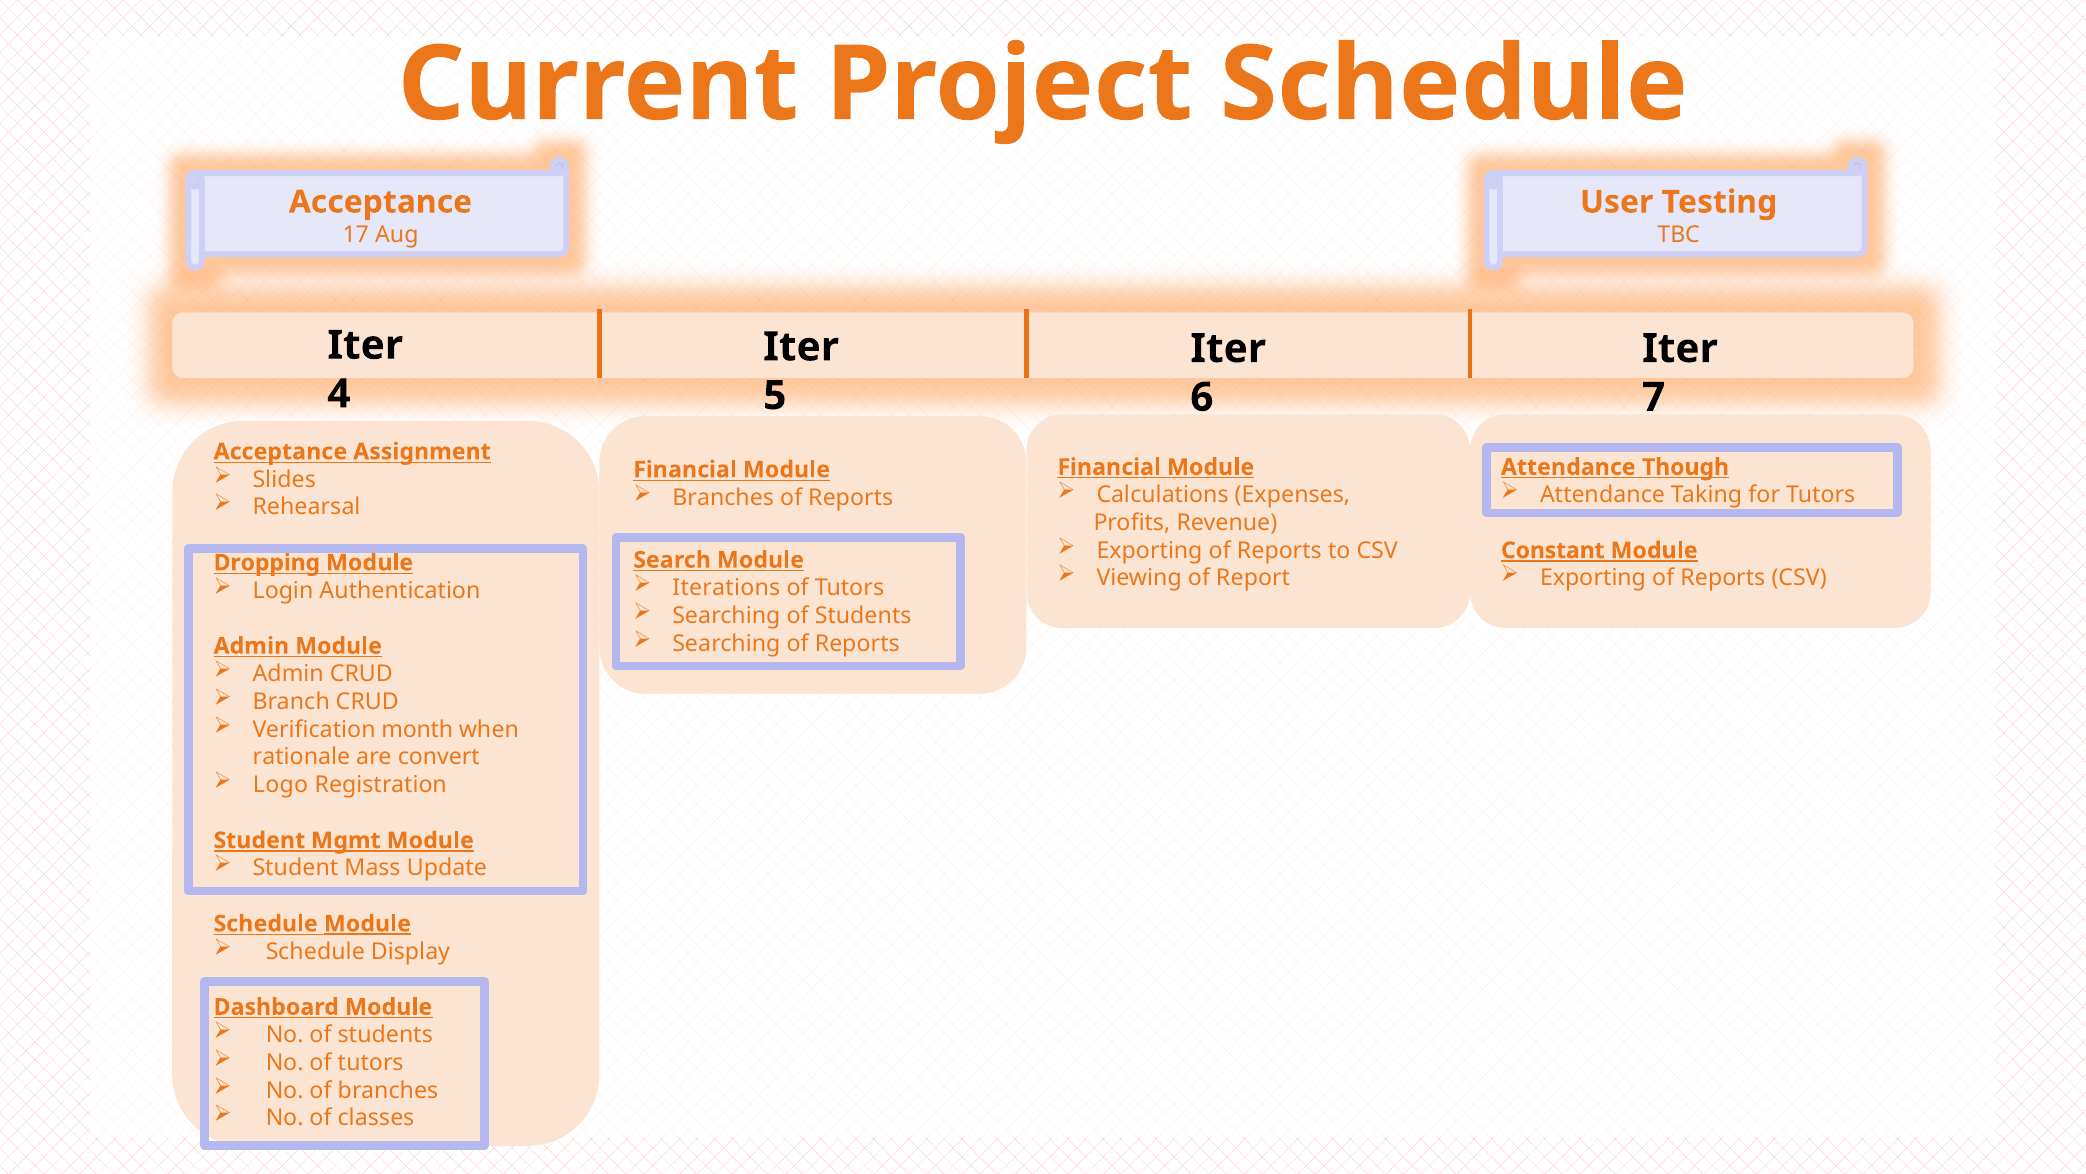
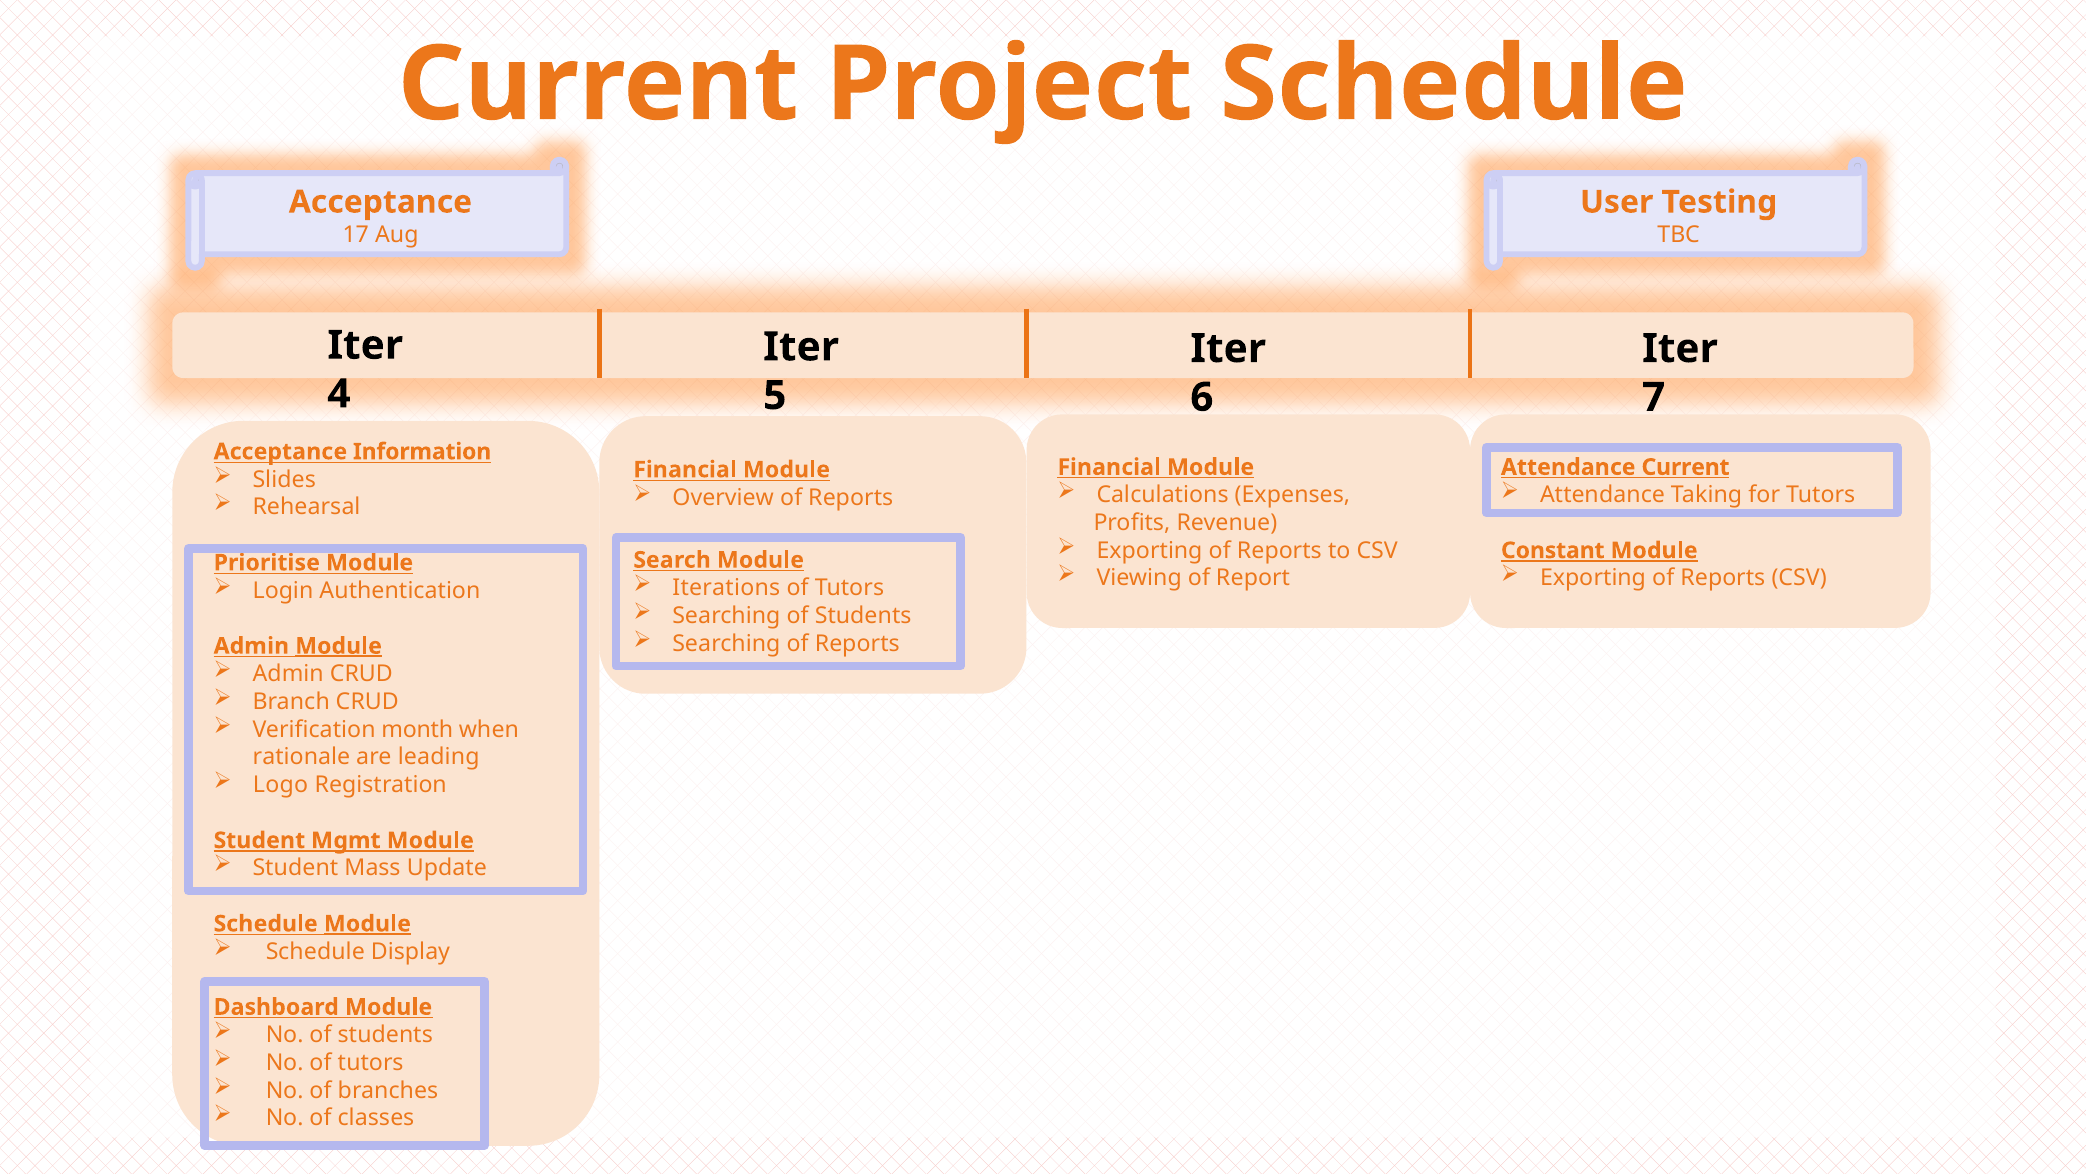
Assignment: Assignment -> Information (422, 451)
Attendance Though: Though -> Current (1685, 467)
Branches: Branches -> Overview (723, 497)
Dropping: Dropping -> Prioritise (267, 562)
Module underline: none -> present (339, 646)
convert: convert -> leading (439, 757)
